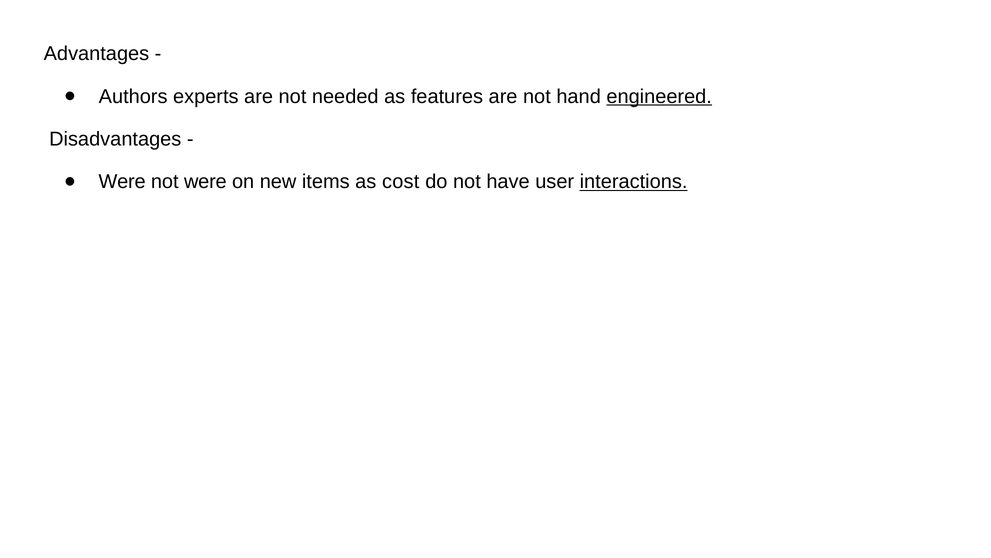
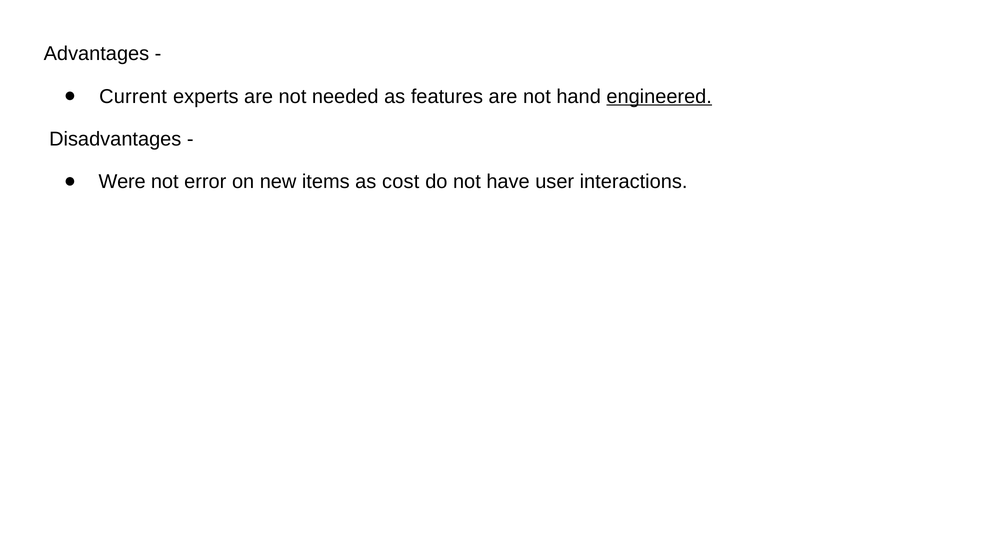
Authors: Authors -> Current (133, 96)
not were: were -> error (205, 182)
interactions underline: present -> none (634, 182)
